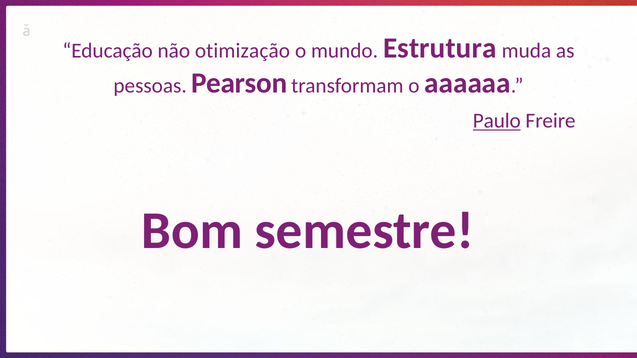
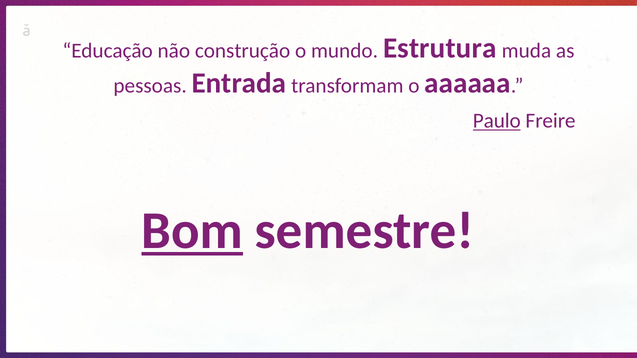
otimização: otimização -> construção (243, 51)
Pearson: Pearson -> Entrada (239, 83)
Bom underline: none -> present (192, 231)
